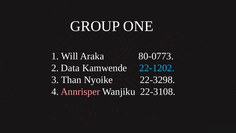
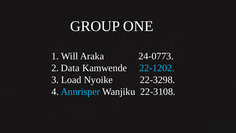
80-0773: 80-0773 -> 24-0773 (156, 56)
Than: Than -> Load (71, 80)
Annrisper colour: pink -> light blue (80, 92)
